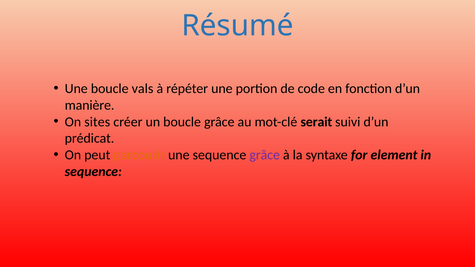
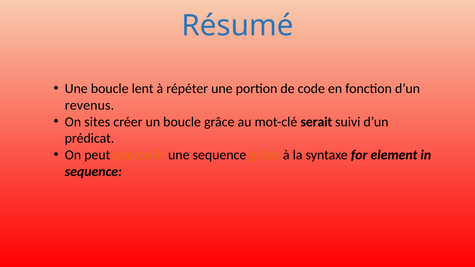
vals: vals -> lent (143, 89)
manière: manière -> revenus (89, 105)
grâce colour: purple -> orange (265, 155)
